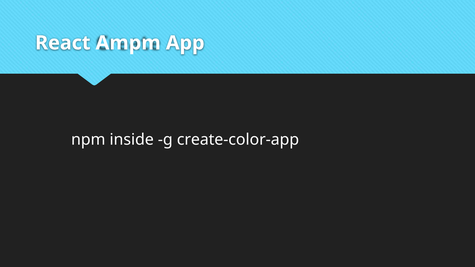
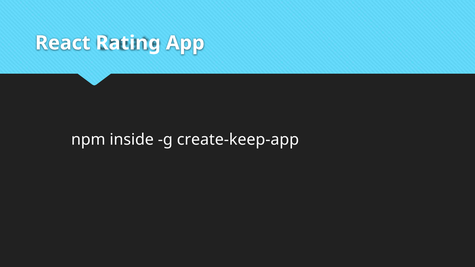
Ampm: Ampm -> Rating (128, 43)
create-color-app: create-color-app -> create-keep-app (238, 140)
